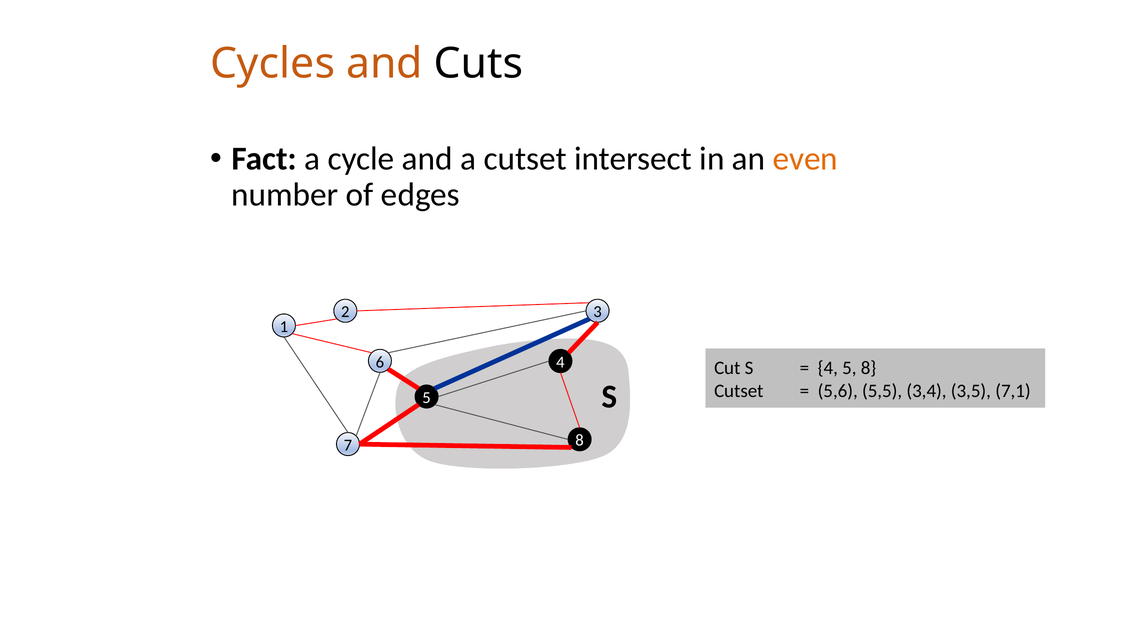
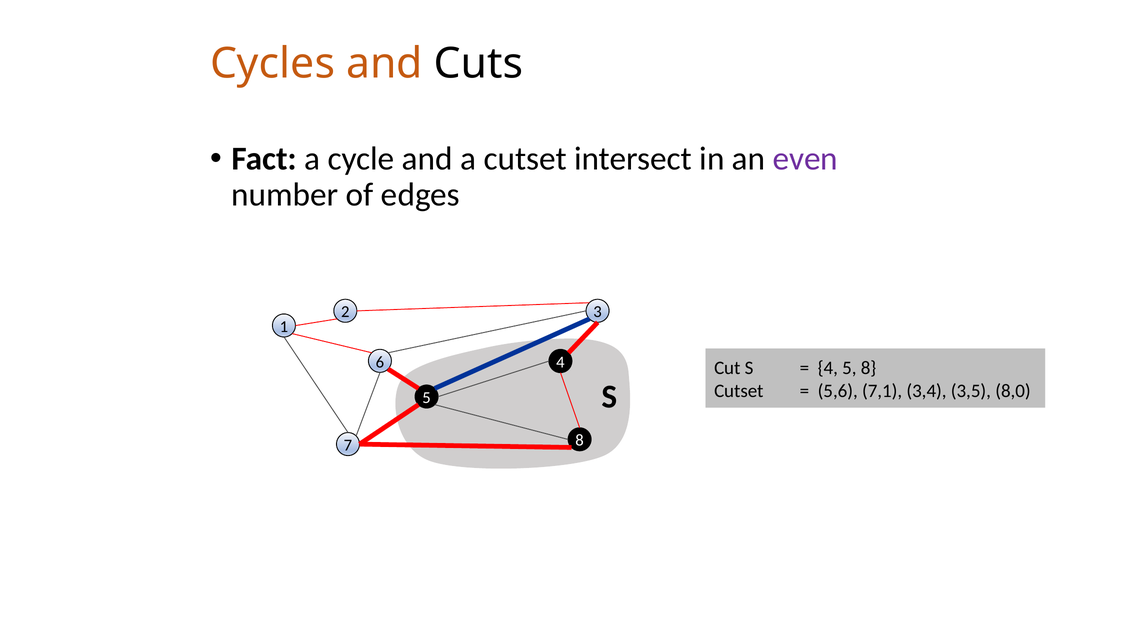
even colour: orange -> purple (805, 159)
5,5: 5,5 -> 7,1 (882, 391)
7,1: 7,1 -> 8,0 (1013, 391)
